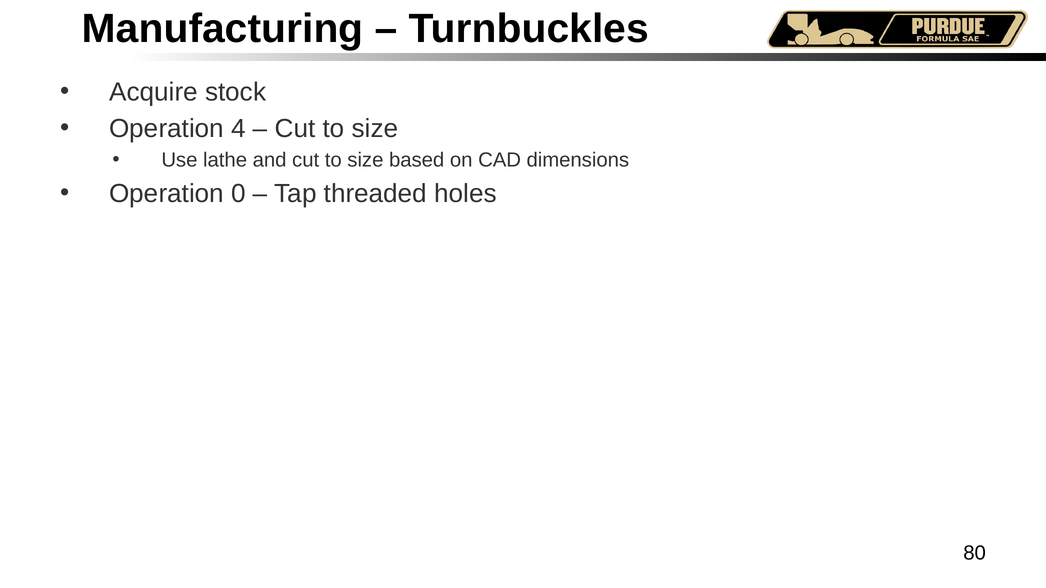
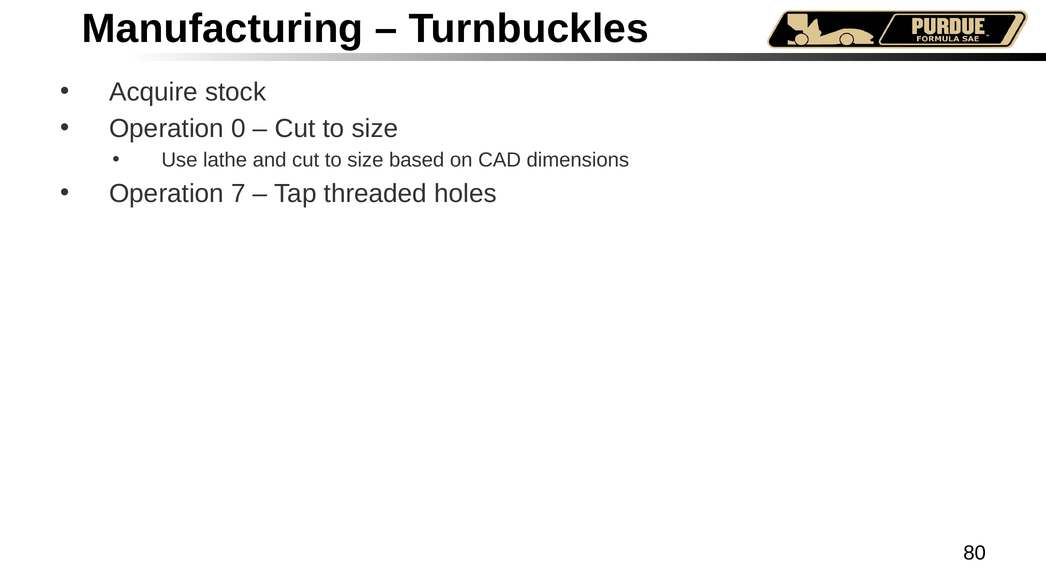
4: 4 -> 0 (238, 129)
0: 0 -> 7 (238, 194)
